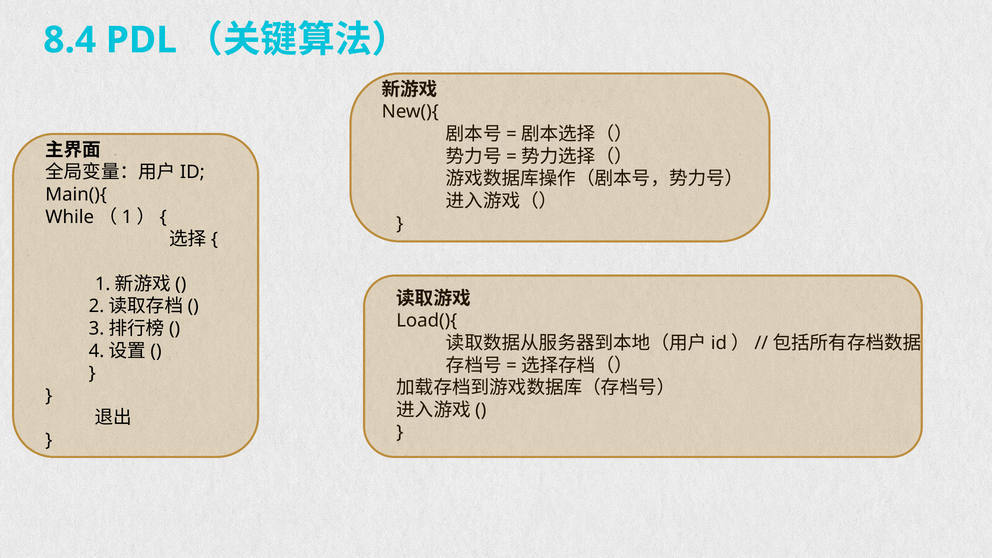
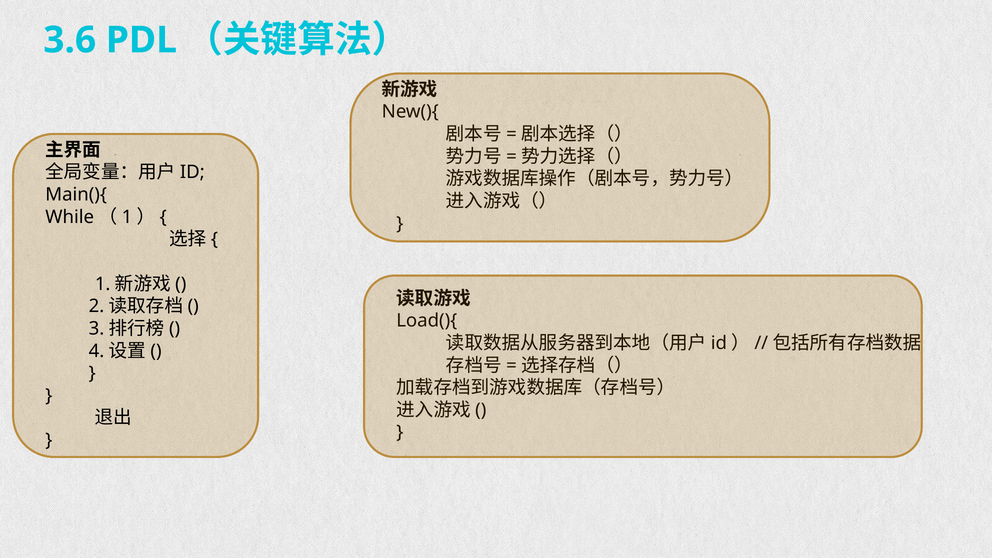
8.4: 8.4 -> 3.6 (70, 40)
